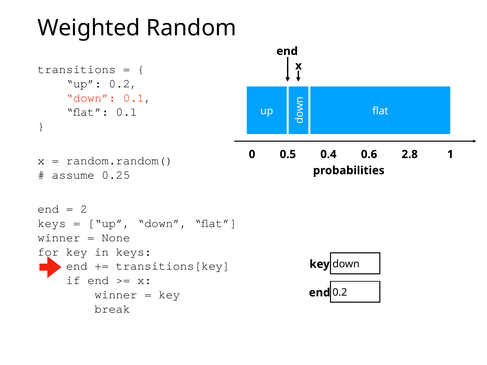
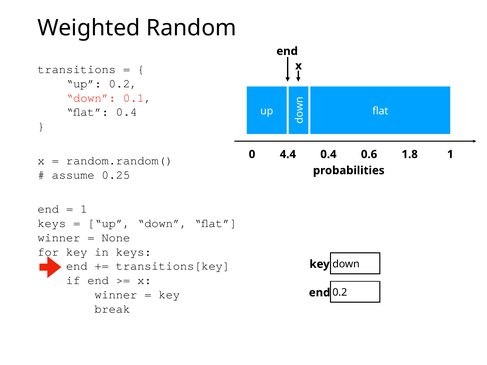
flat 0.1: 0.1 -> 0.4 (127, 112)
0.5: 0.5 -> 4.4 (288, 154)
2.8: 2.8 -> 1.8 (410, 154)
2: 2 -> 1 (84, 209)
